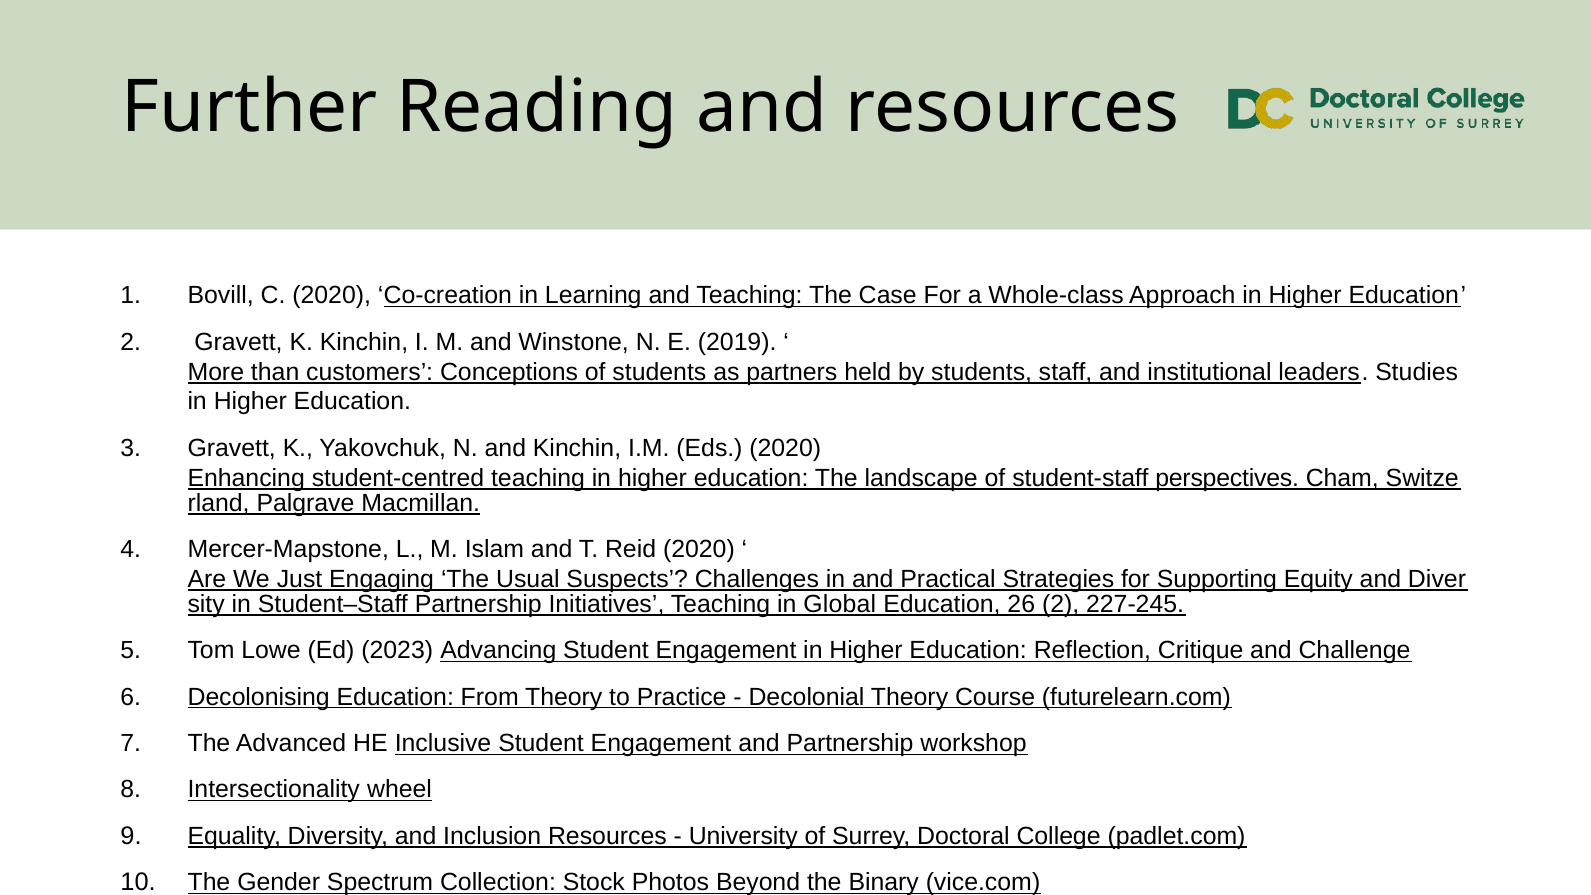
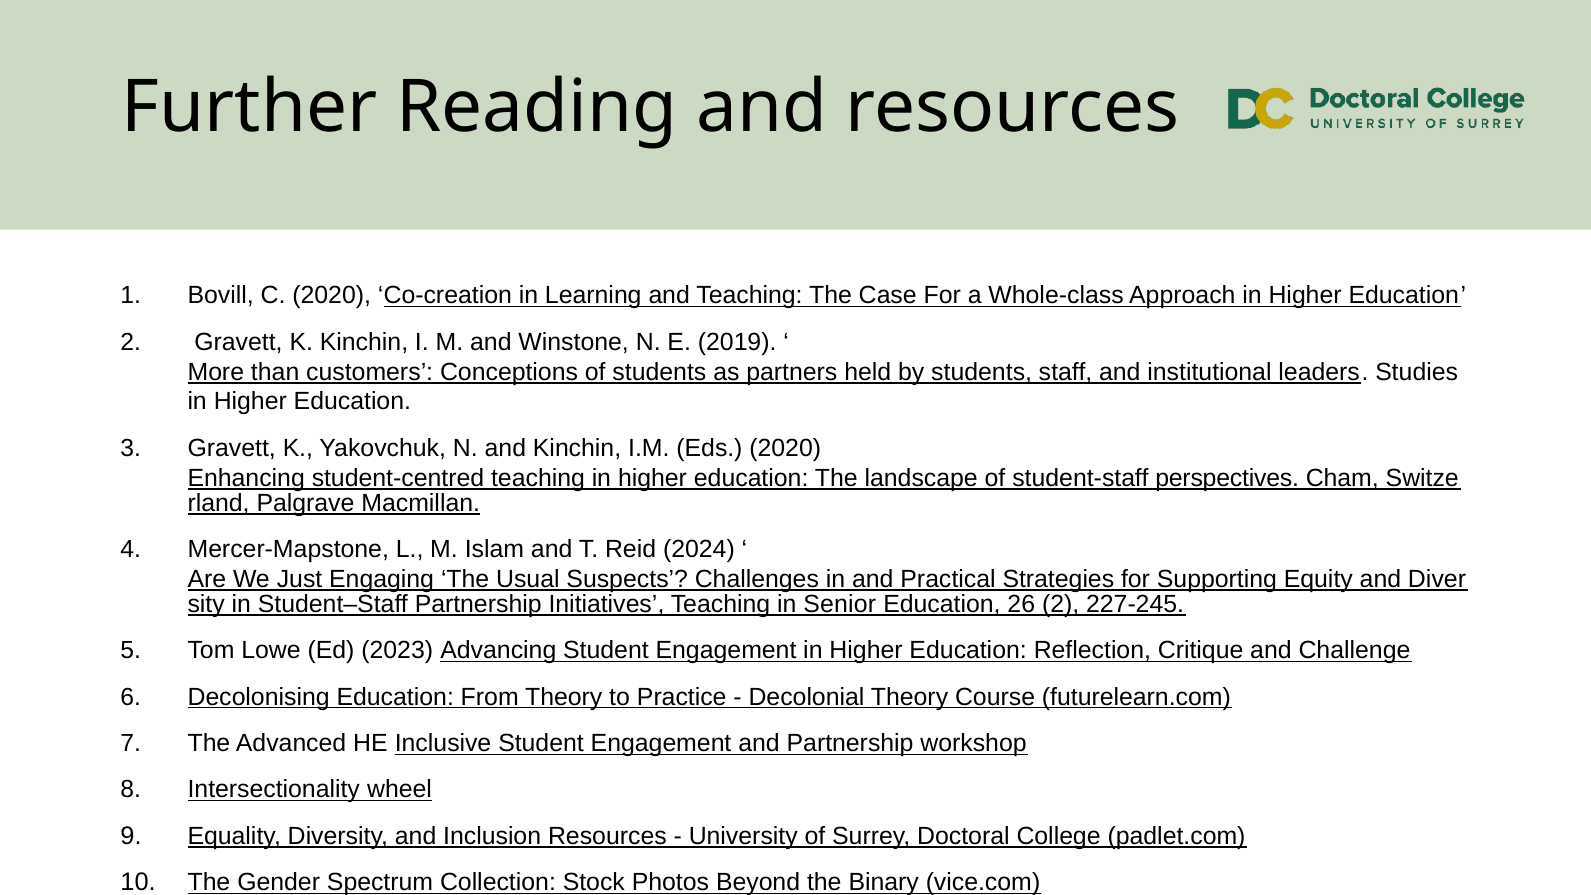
Reid 2020: 2020 -> 2024 (699, 549)
Global: Global -> Senior (840, 604)
